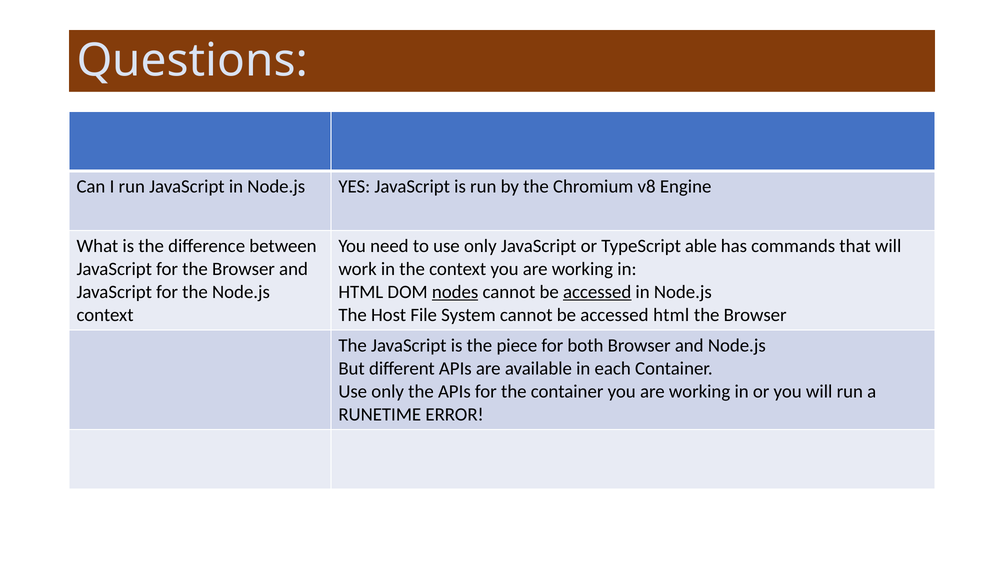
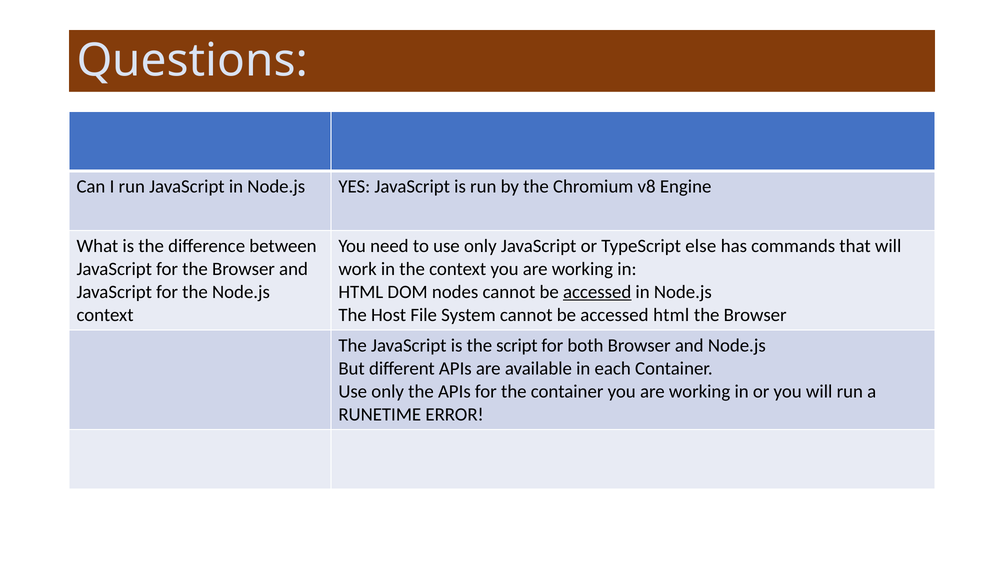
able: able -> else (701, 246)
nodes underline: present -> none (455, 292)
piece: piece -> script (517, 345)
